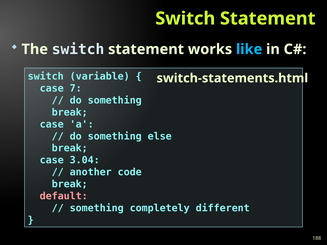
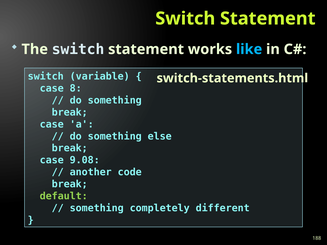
7: 7 -> 8 (76, 88)
3.04: 3.04 -> 9.08 (85, 160)
default colour: pink -> light green (64, 196)
